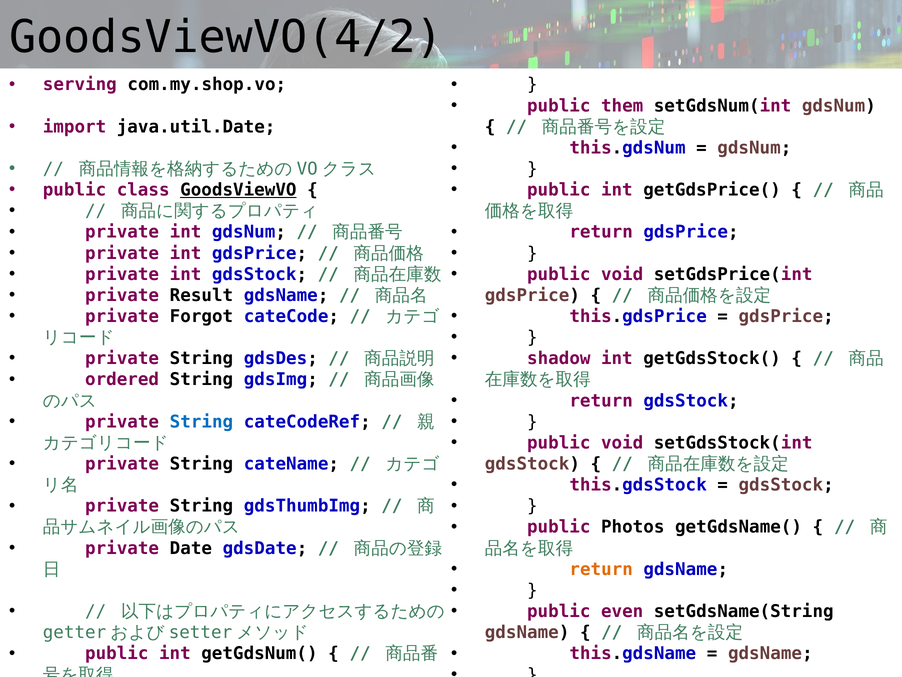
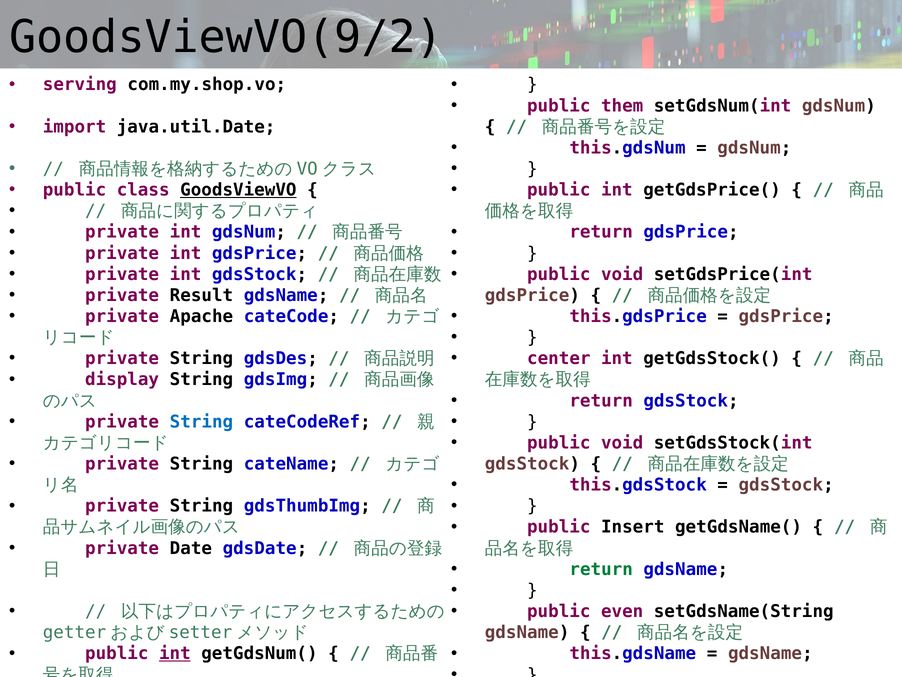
GoodsViewVO(4/2: GoodsViewVO(4/2 -> GoodsViewVO(9/2 (226, 37)
Forgot: Forgot -> Apache (201, 316)
shadow: shadow -> center (559, 358)
ordered: ordered -> display (122, 379)
Photos: Photos -> Insert (633, 527)
return colour: orange -> green (601, 569)
int underline: none -> present (175, 653)
